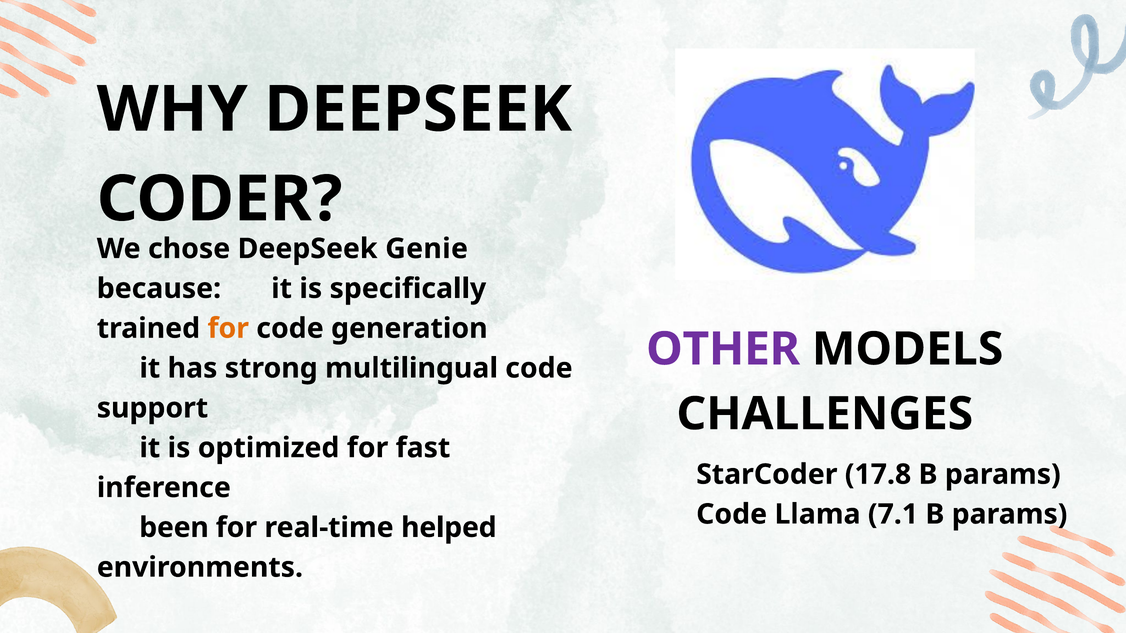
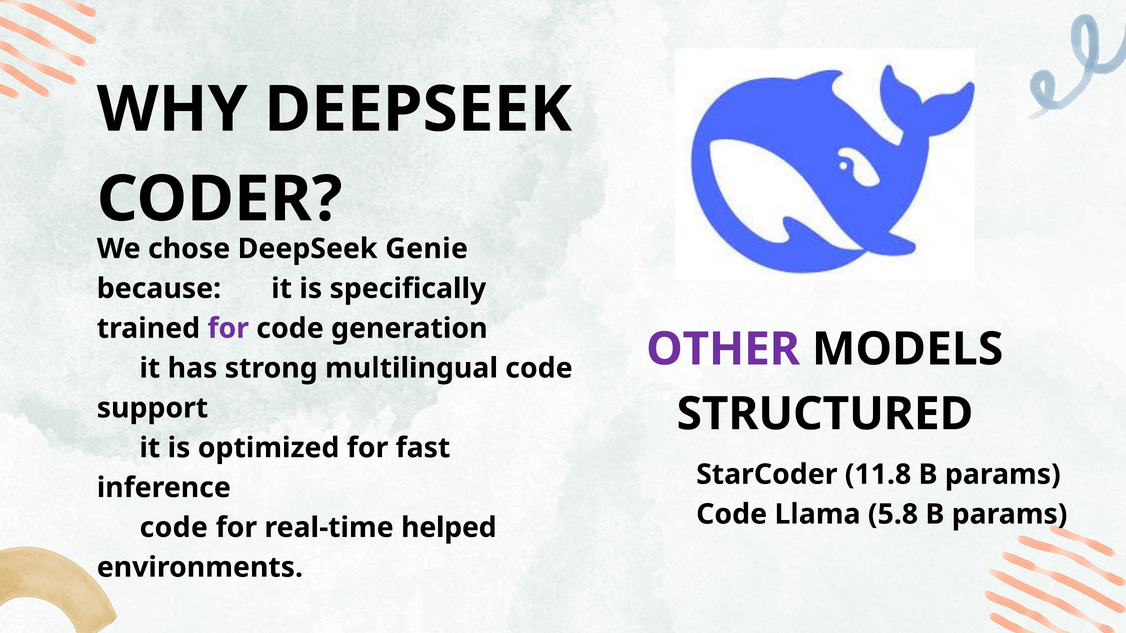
for colour: orange -> purple (228, 329)
CHALLENGES: CHALLENGES -> STRUCTURED (825, 414)
17.8: 17.8 -> 11.8 (878, 475)
7.1: 7.1 -> 5.8 (893, 515)
been: been -> code (174, 528)
